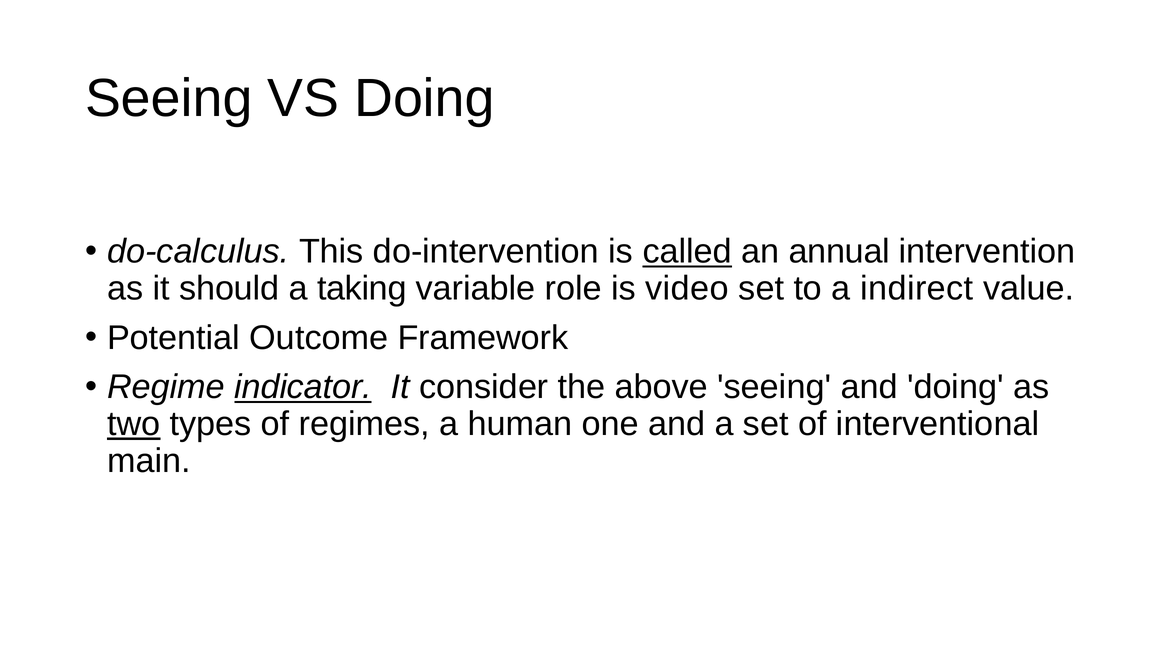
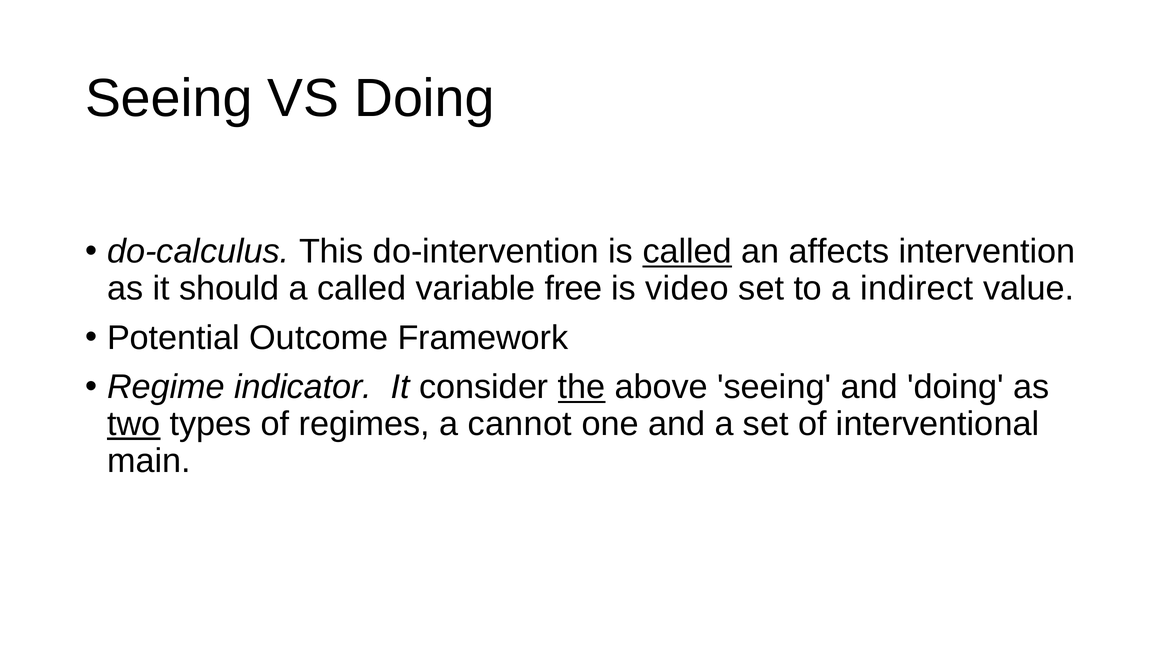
annual: annual -> affects (839, 252)
a taking: taking -> called (362, 289)
role: role -> free (574, 289)
indicator underline: present -> none (303, 387)
the underline: none -> present (582, 387)
human: human -> cannot (520, 424)
